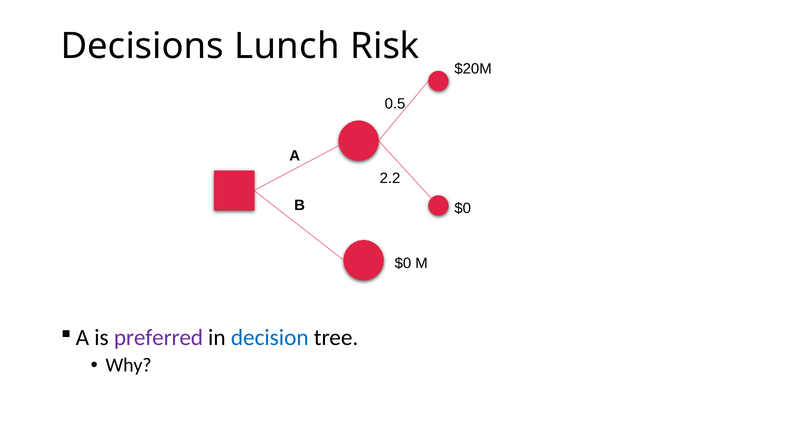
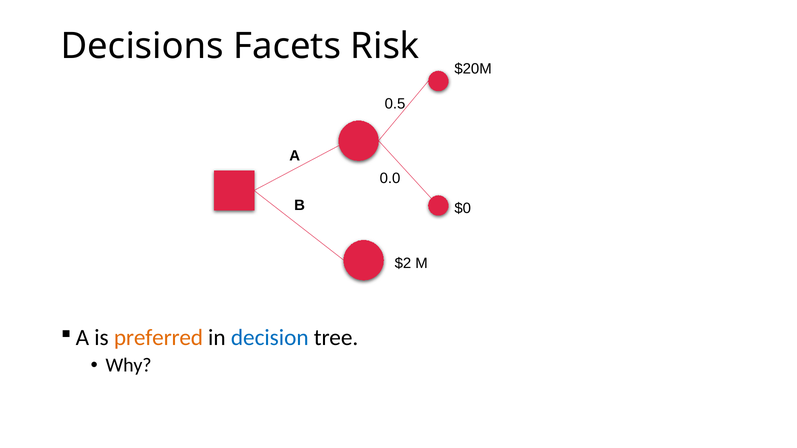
Lunch: Lunch -> Facets (287, 46)
2.2: 2.2 -> 0.0 (390, 179)
$0: $0 -> $2 (403, 263)
preferred colour: purple -> orange (159, 338)
